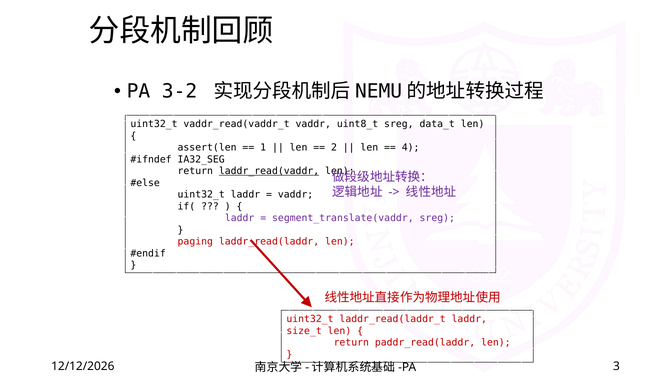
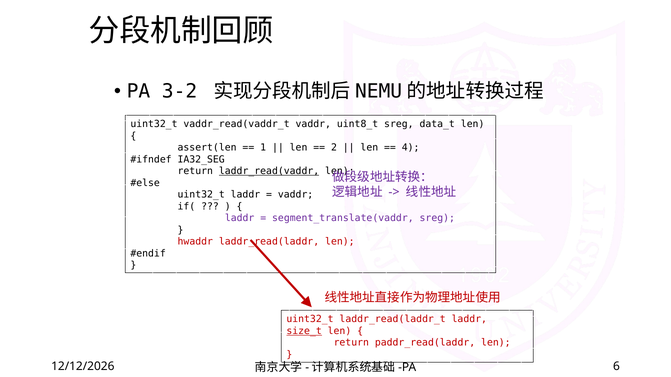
paging: paging -> hwaddr (195, 242)
size_t underline: none -> present (304, 331)
3: 3 -> 6 (616, 367)
